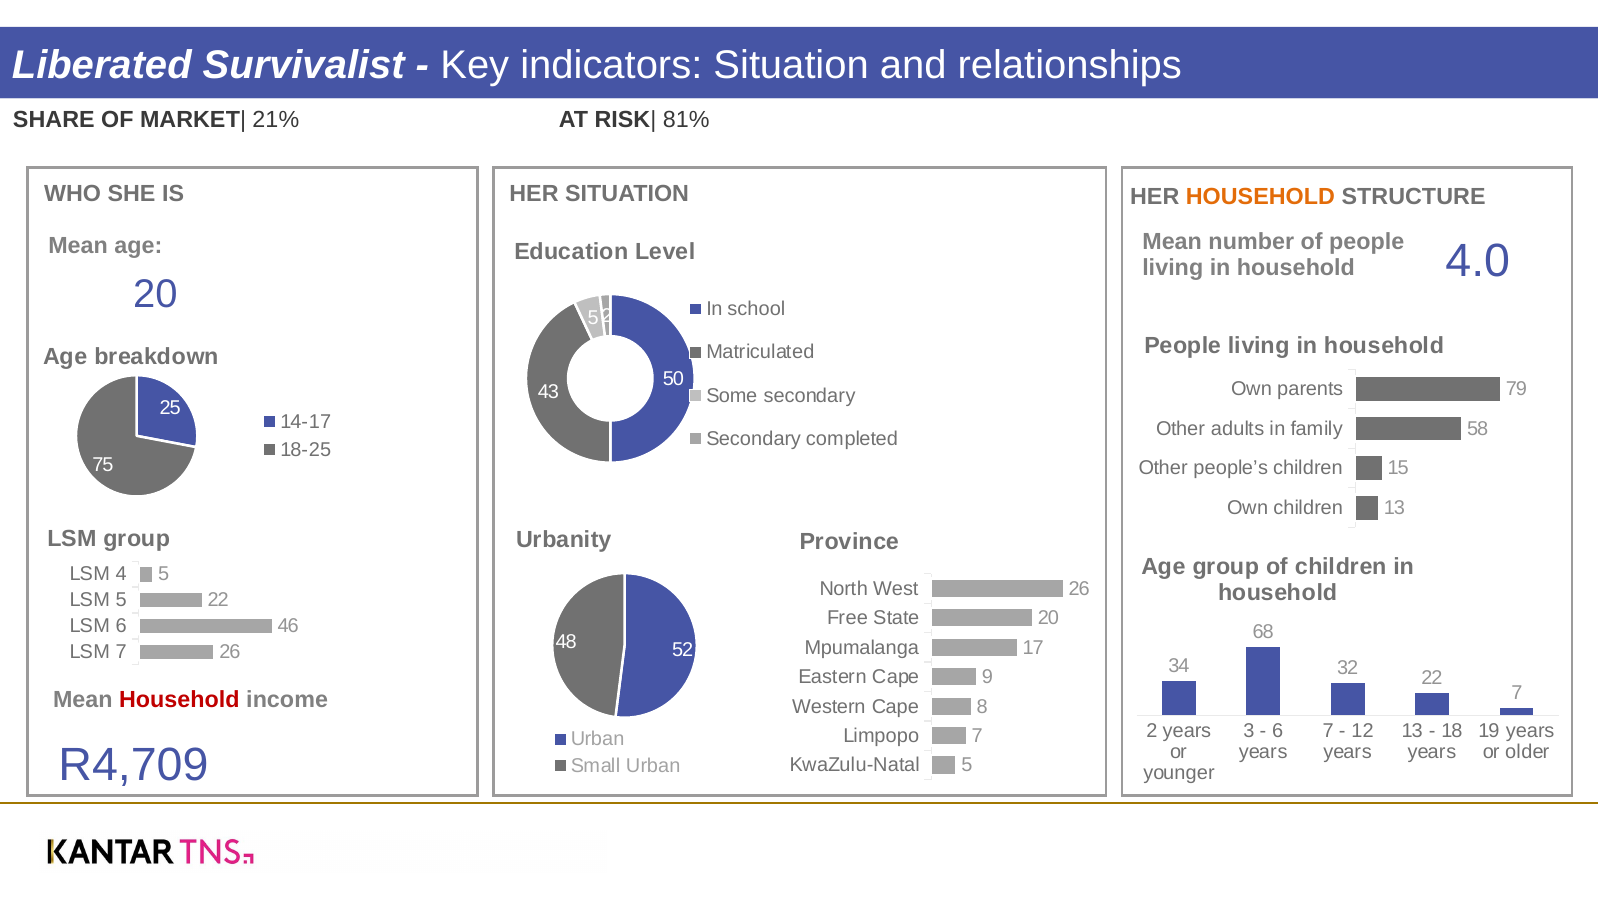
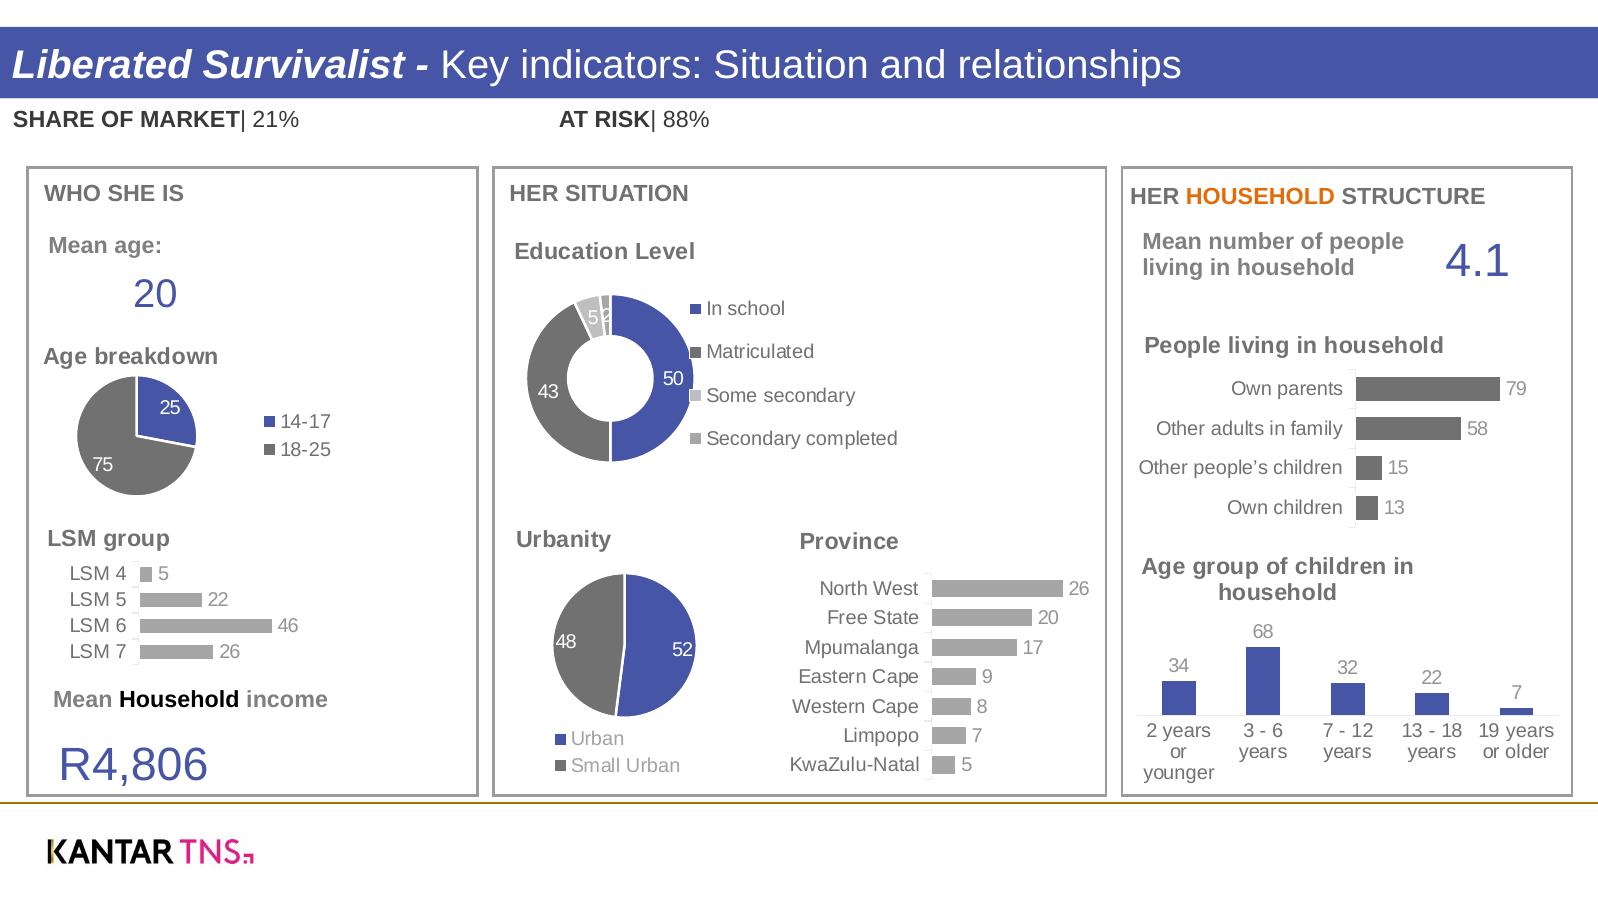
81%: 81% -> 88% (686, 120)
4.0: 4.0 -> 4.1 (1478, 261)
Household colour: red -> black (179, 700)
R4,709: R4,709 -> R4,806 (133, 765)
